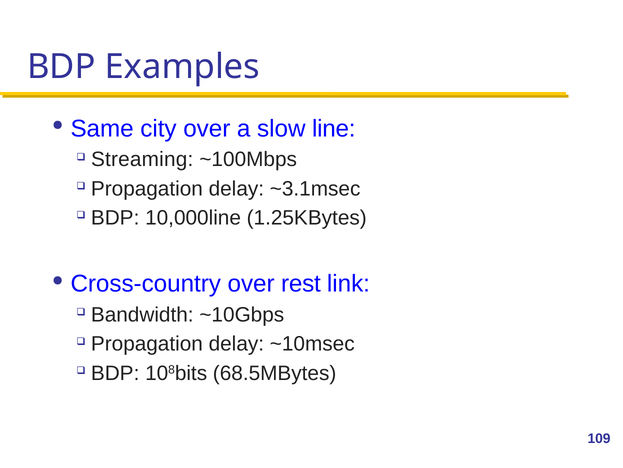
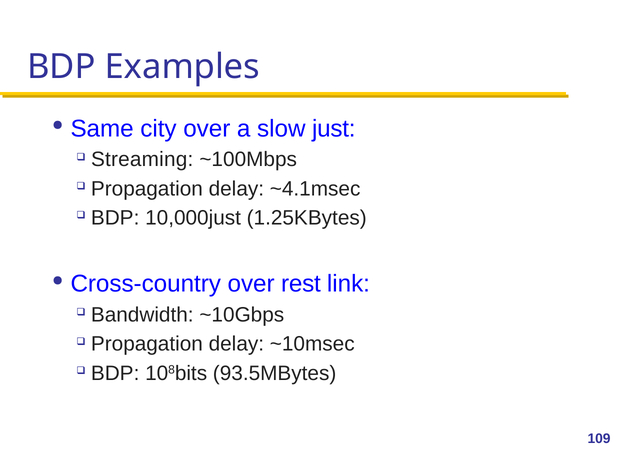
line: line -> just (334, 128)
~3.1msec: ~3.1msec -> ~4.1msec (315, 188)
10,000line: 10,000line -> 10,000just (193, 217)
68.5MBytes: 68.5MBytes -> 93.5MBytes (275, 373)
